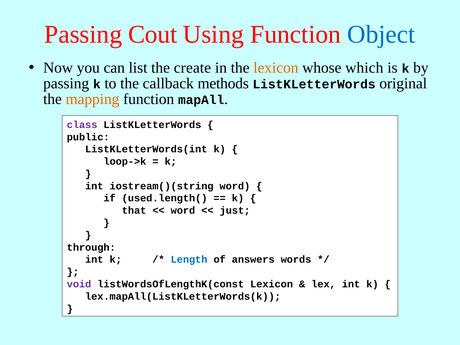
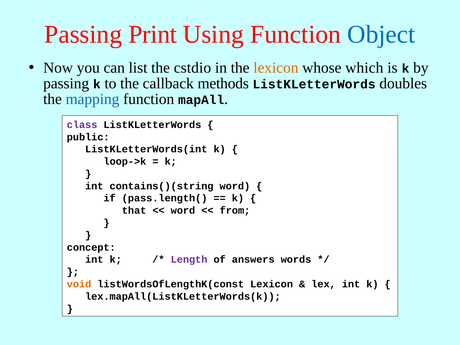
Cout: Cout -> Print (153, 34)
create: create -> cstdio (192, 68)
original: original -> doubles (403, 83)
mapping colour: orange -> blue (93, 99)
iostream()(string: iostream()(string -> contains()(string (162, 186)
used.length(: used.length( -> pass.length( (165, 198)
just: just -> from (235, 211)
through: through -> concept (91, 247)
Length colour: blue -> purple (189, 260)
void colour: purple -> orange (79, 284)
